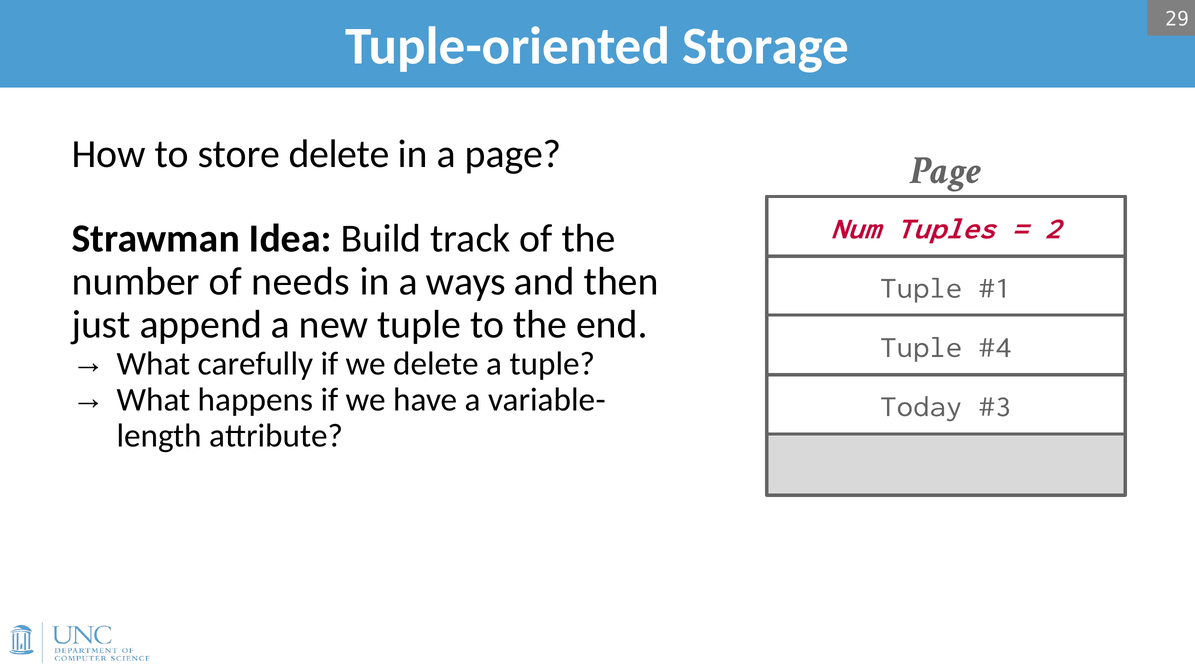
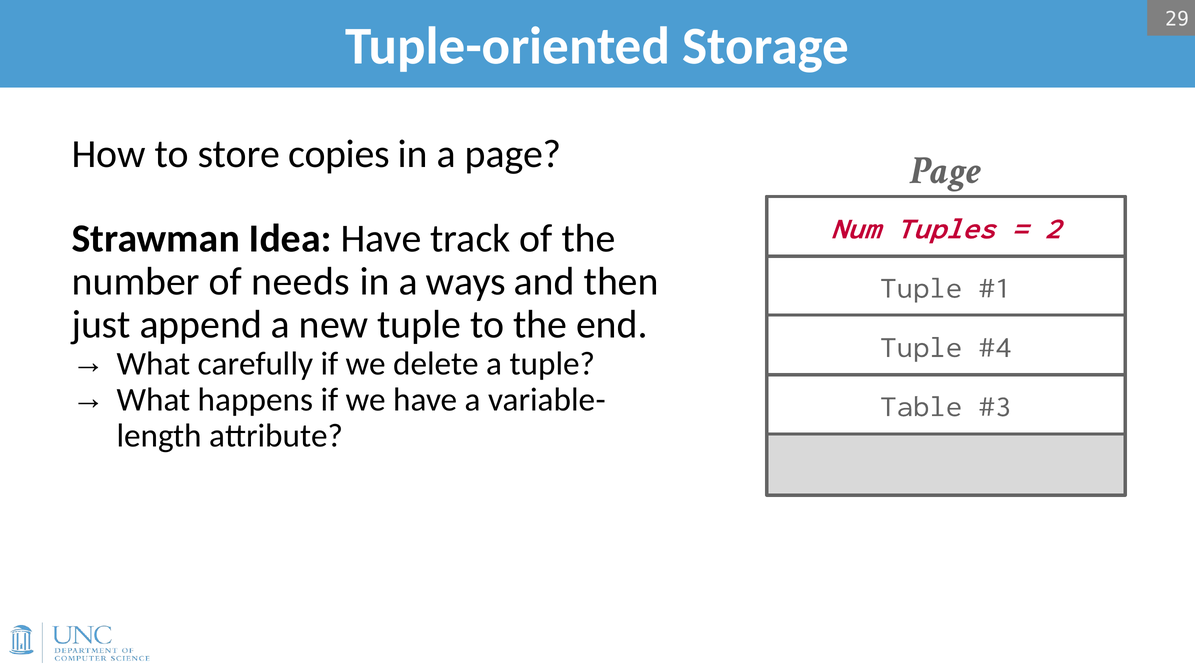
store delete: delete -> copies (339, 154)
Idea Build: Build -> Have (381, 239)
Today: Today -> Table (921, 406)
